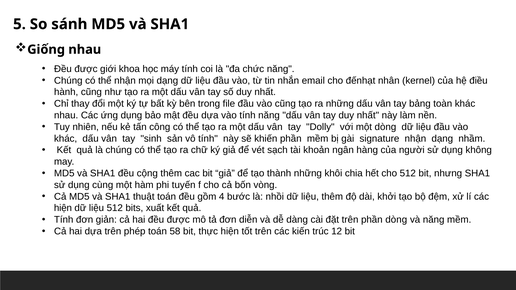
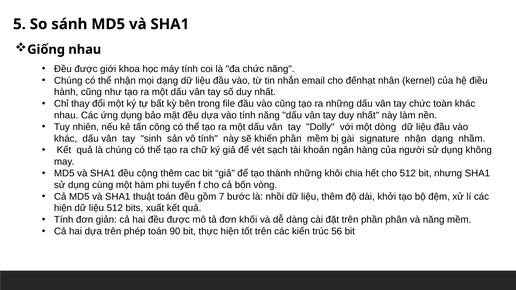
tay bảng: bảng -> chức (420, 104)
4: 4 -> 7 (222, 197)
diễn: diễn -> khối (248, 220)
phần dòng: dòng -> phân (396, 220)
58: 58 -> 90 (175, 232)
12: 12 -> 56 (337, 232)
